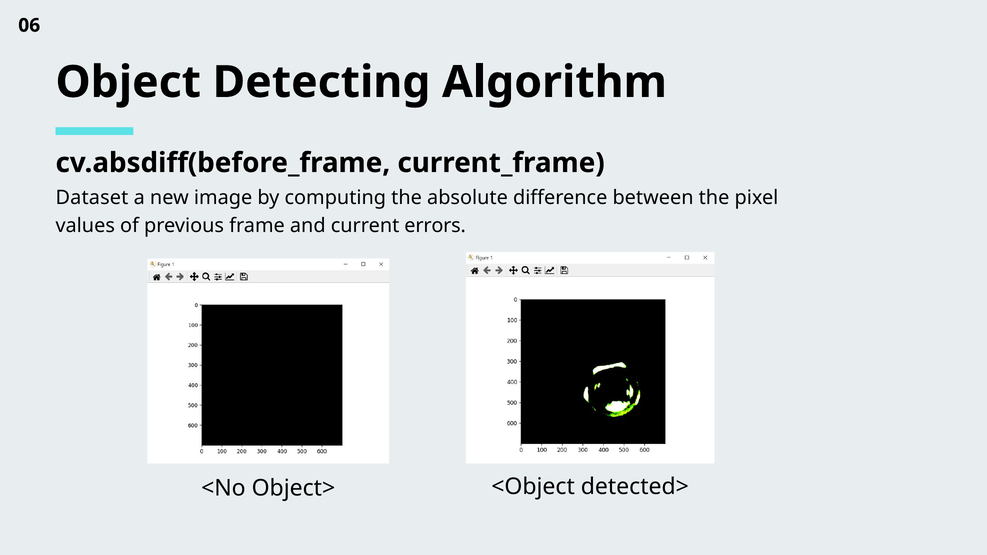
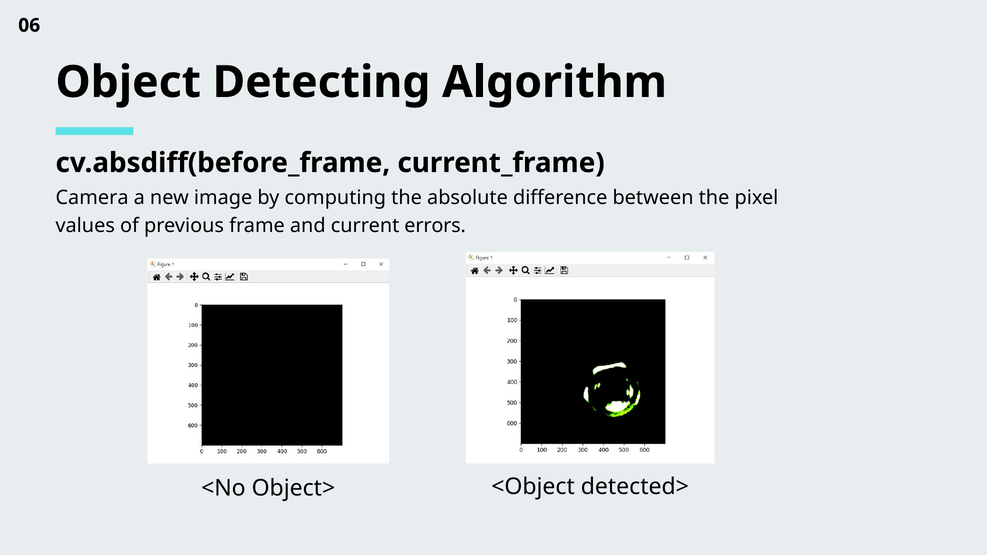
Dataset: Dataset -> Camera (92, 198)
